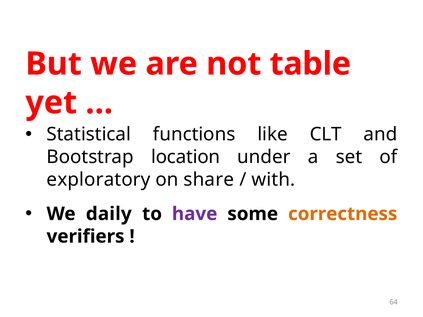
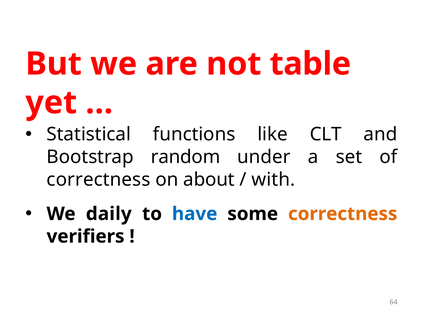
location: location -> random (186, 157)
exploratory: exploratory -> correctness (99, 180)
share: share -> about (209, 180)
have colour: purple -> blue (195, 214)
